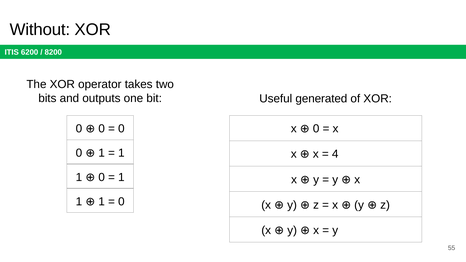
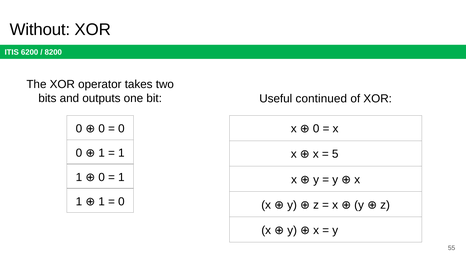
generated: generated -> continued (321, 99)
4: 4 -> 5 (335, 154)
